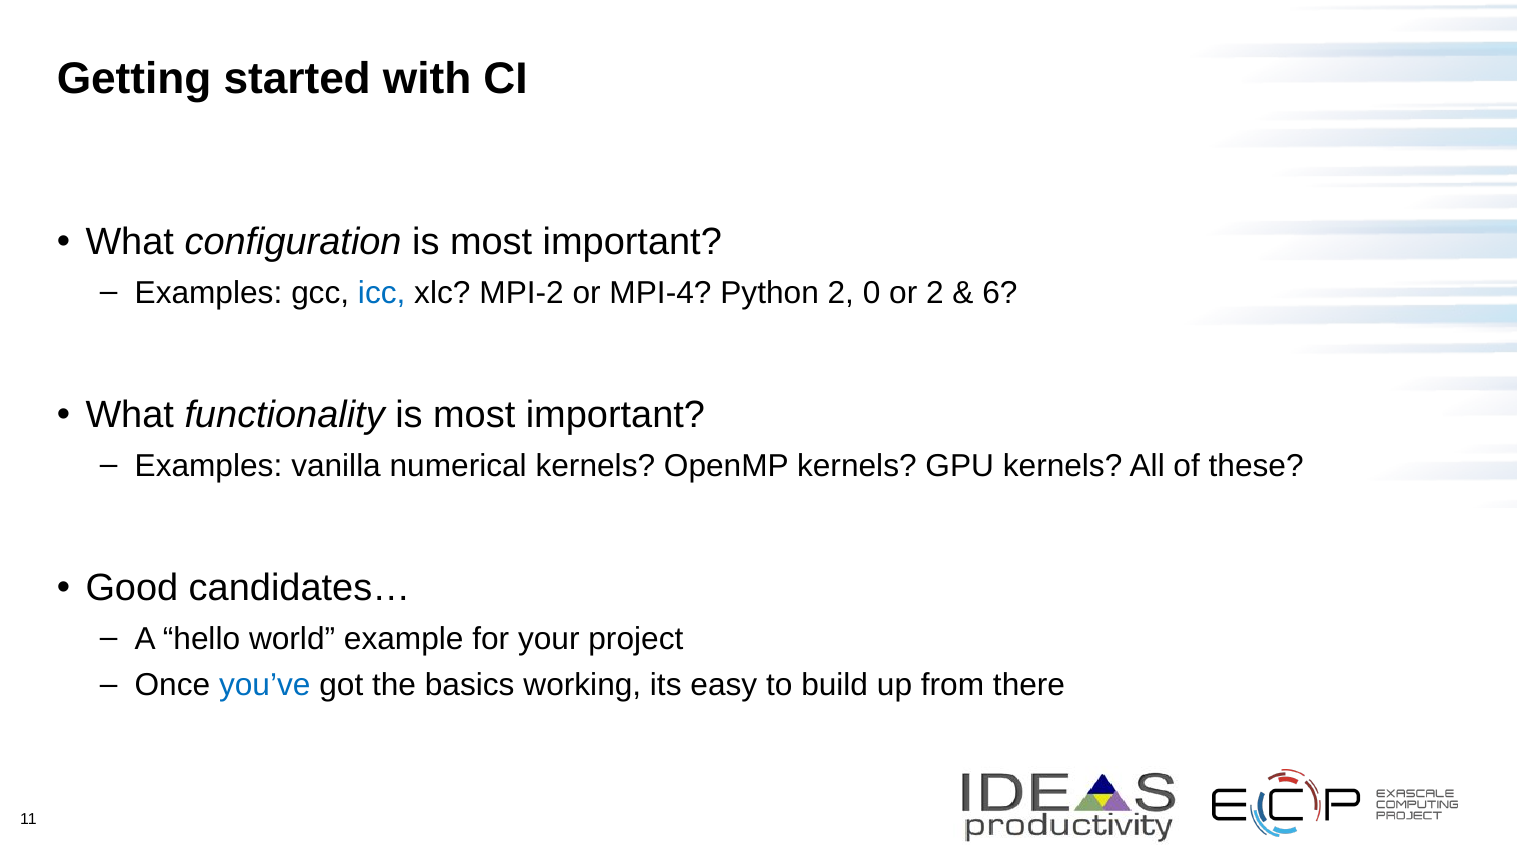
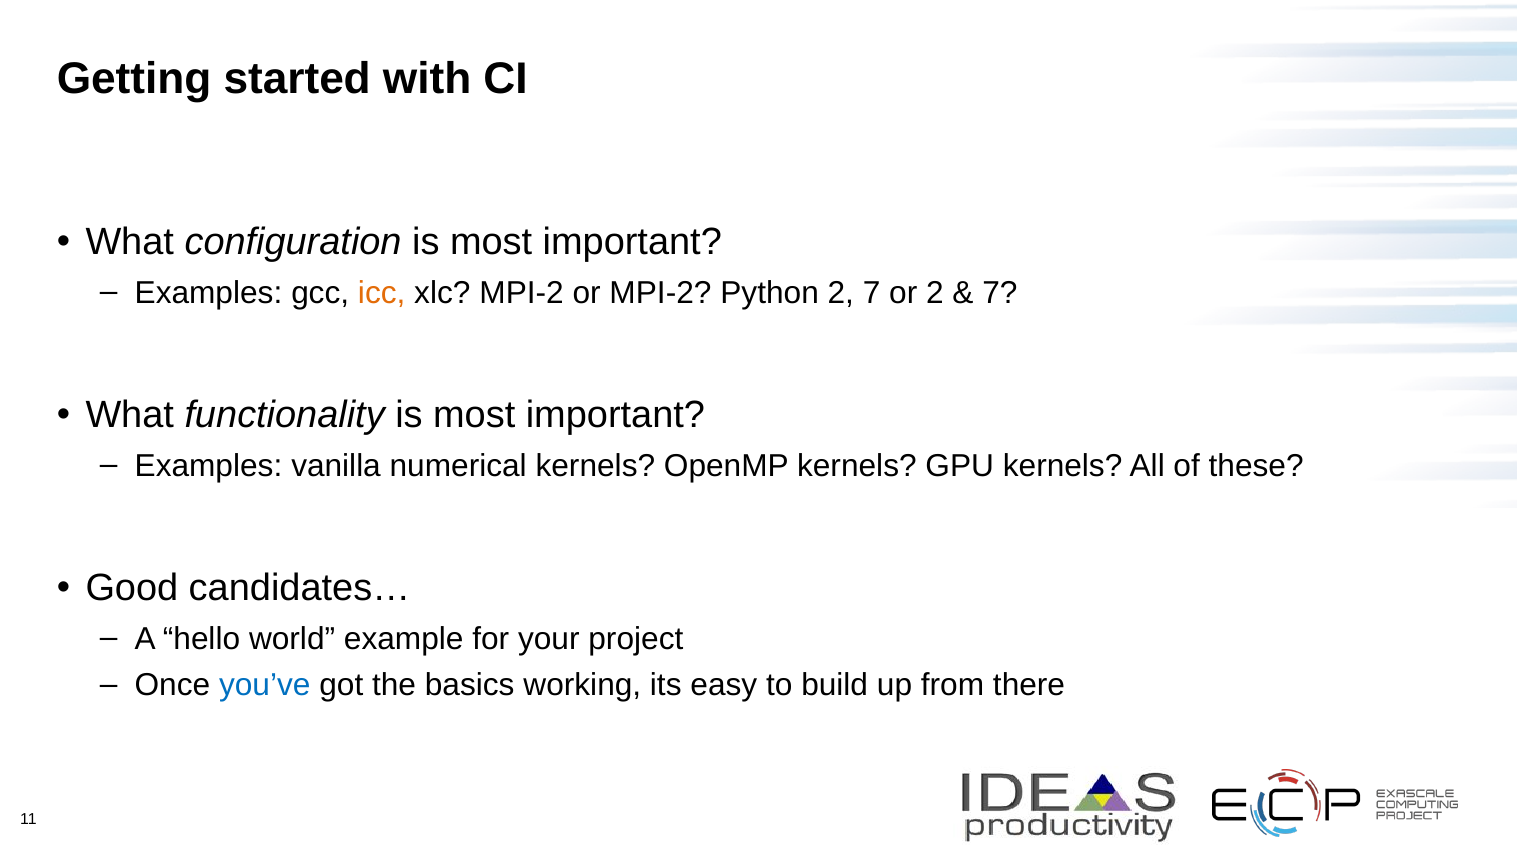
icc colour: blue -> orange (382, 292)
or MPI-4: MPI-4 -> MPI-2 (661, 292)
2 0: 0 -> 7 (872, 292)
6: 6 -> 7 (1000, 292)
